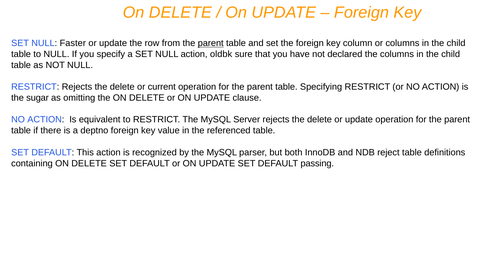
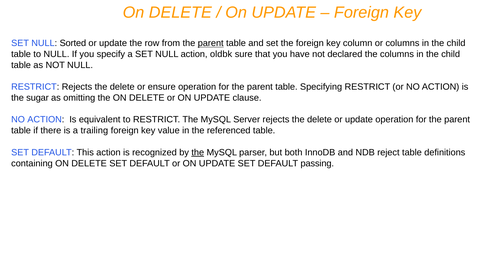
Faster: Faster -> Sorted (73, 43)
current: current -> ensure (162, 87)
deptno: deptno -> trailing (94, 131)
the underline: none -> present (198, 153)
